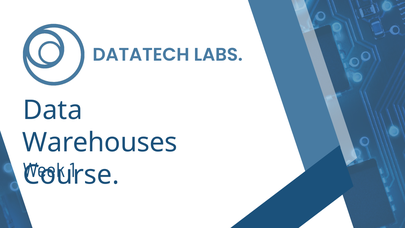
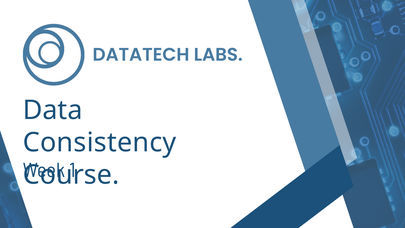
Warehouses: Warehouses -> Consistency (100, 143)
